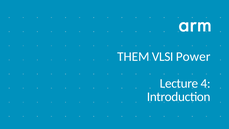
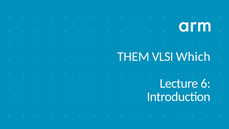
Power: Power -> Which (193, 57)
4: 4 -> 6 (206, 83)
